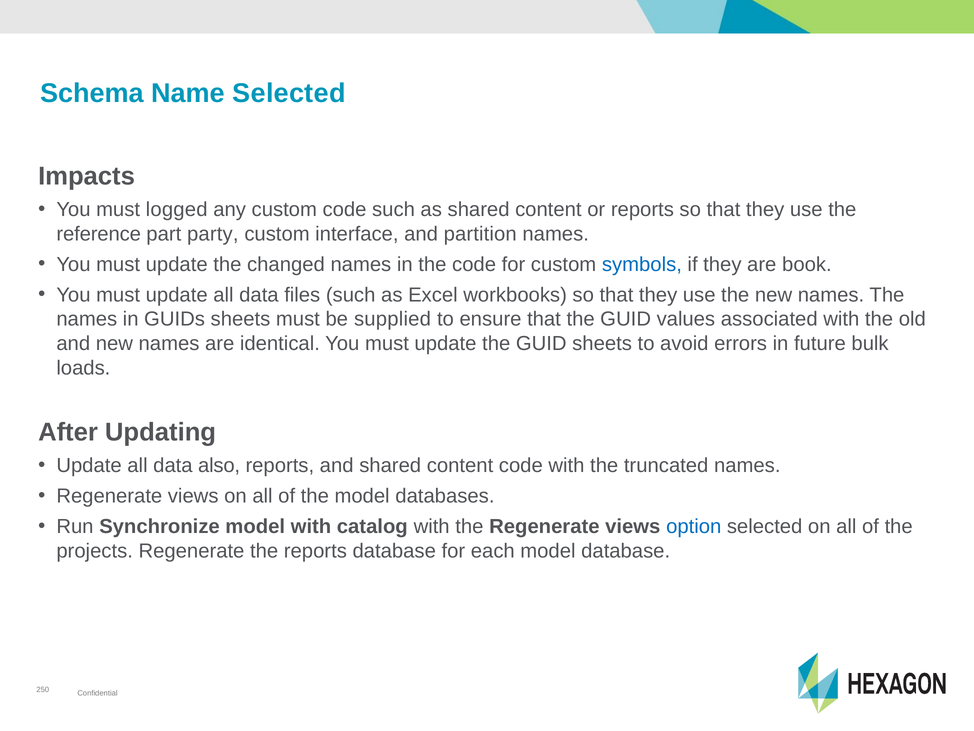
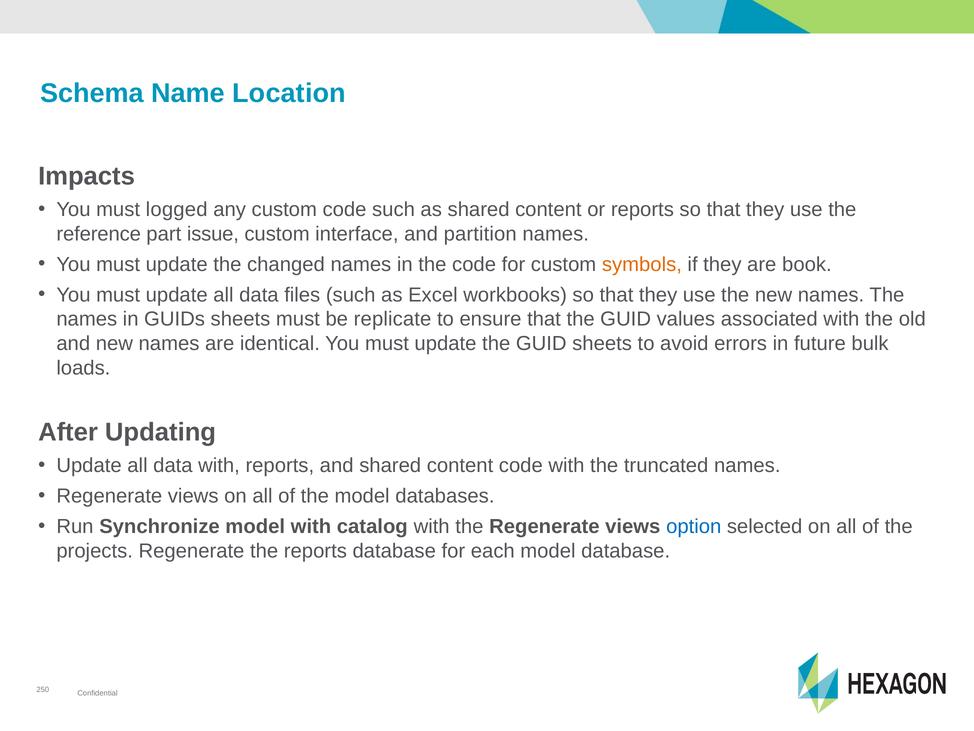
Name Selected: Selected -> Location (289, 93)
party: party -> issue (213, 234)
symbols colour: blue -> orange (642, 264)
supplied: supplied -> replicate (393, 319)
data also: also -> with (219, 465)
